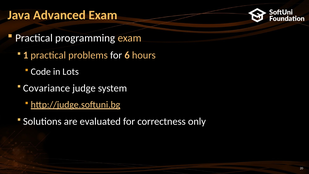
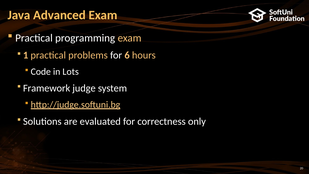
Covariance: Covariance -> Framework (47, 88)
